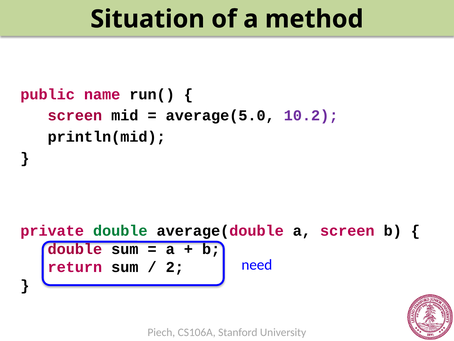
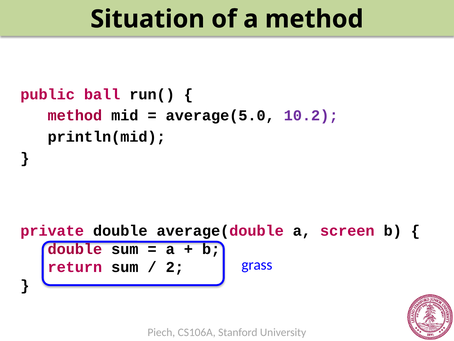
name: name -> ball (102, 94)
screen: screen -> method (75, 115)
double colour: green -> black (120, 230)
need: need -> grass (257, 265)
